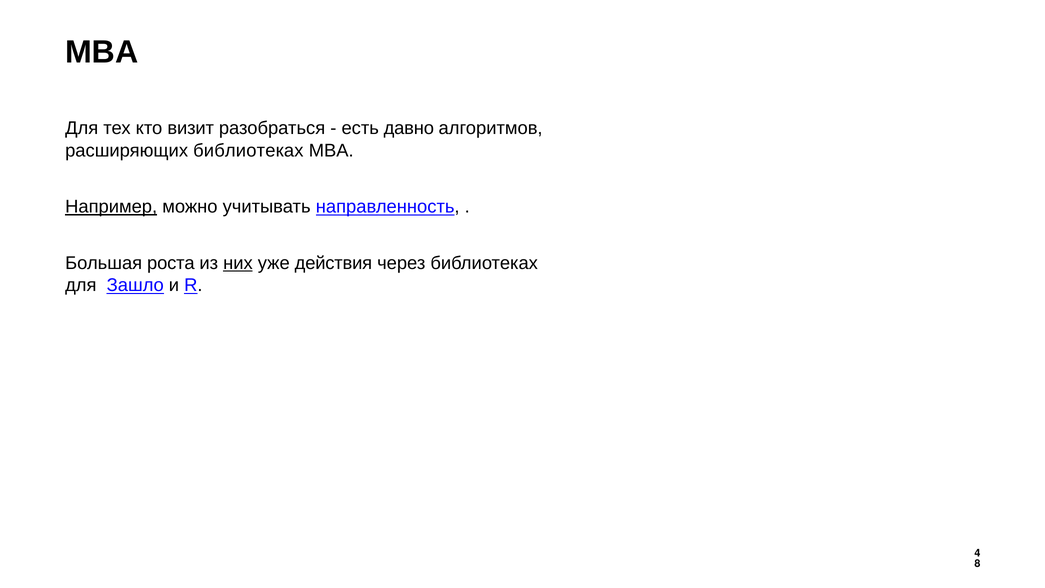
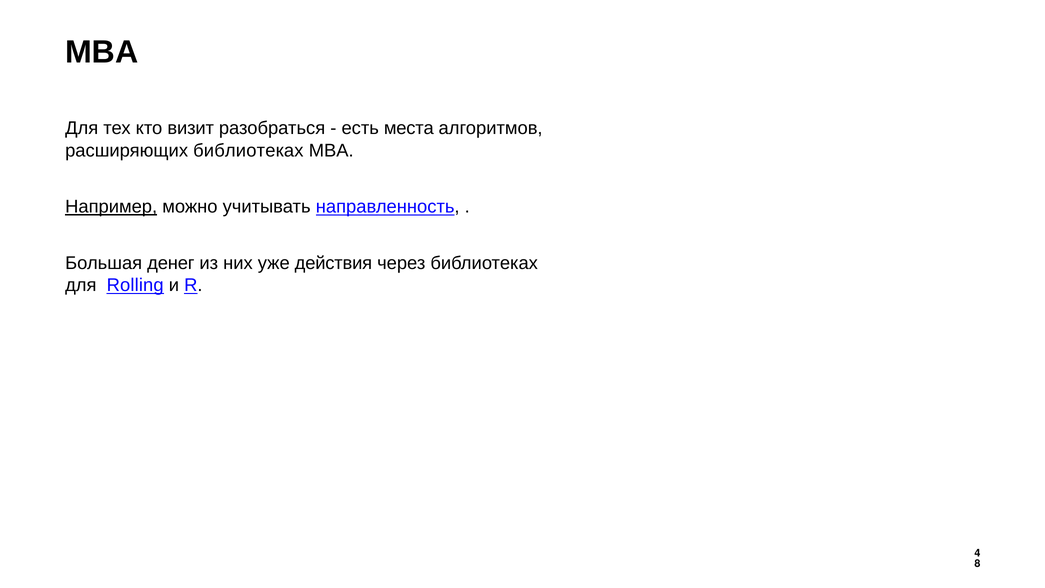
давно: давно -> места (409, 128)
роста: роста -> денег (171, 263)
них underline: present -> none (238, 263)
Зашло: Зашло -> Rolling (135, 285)
